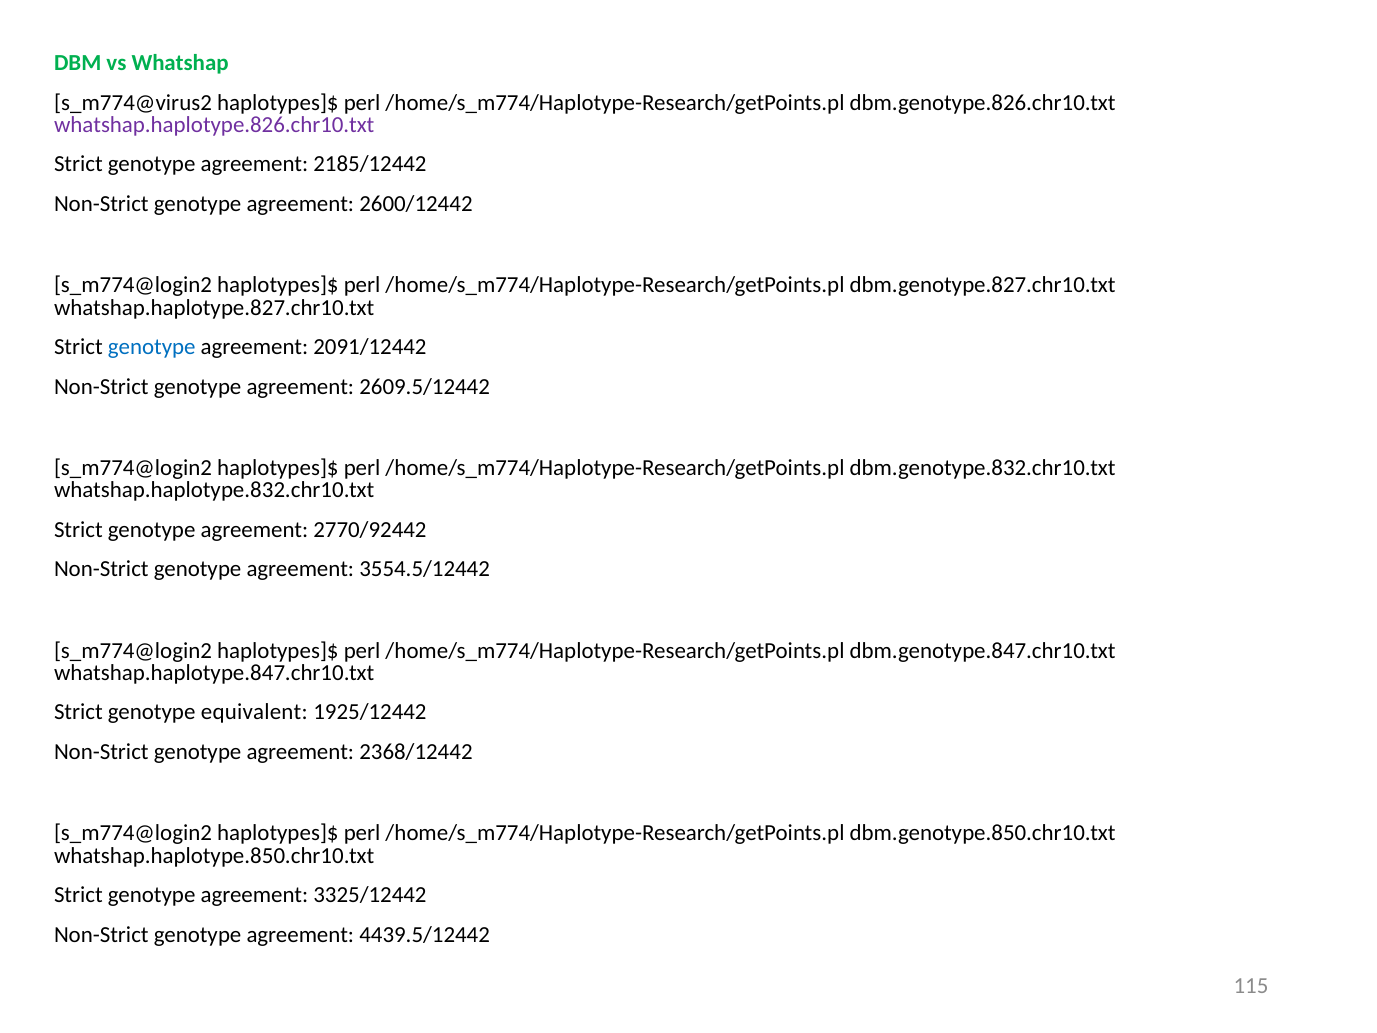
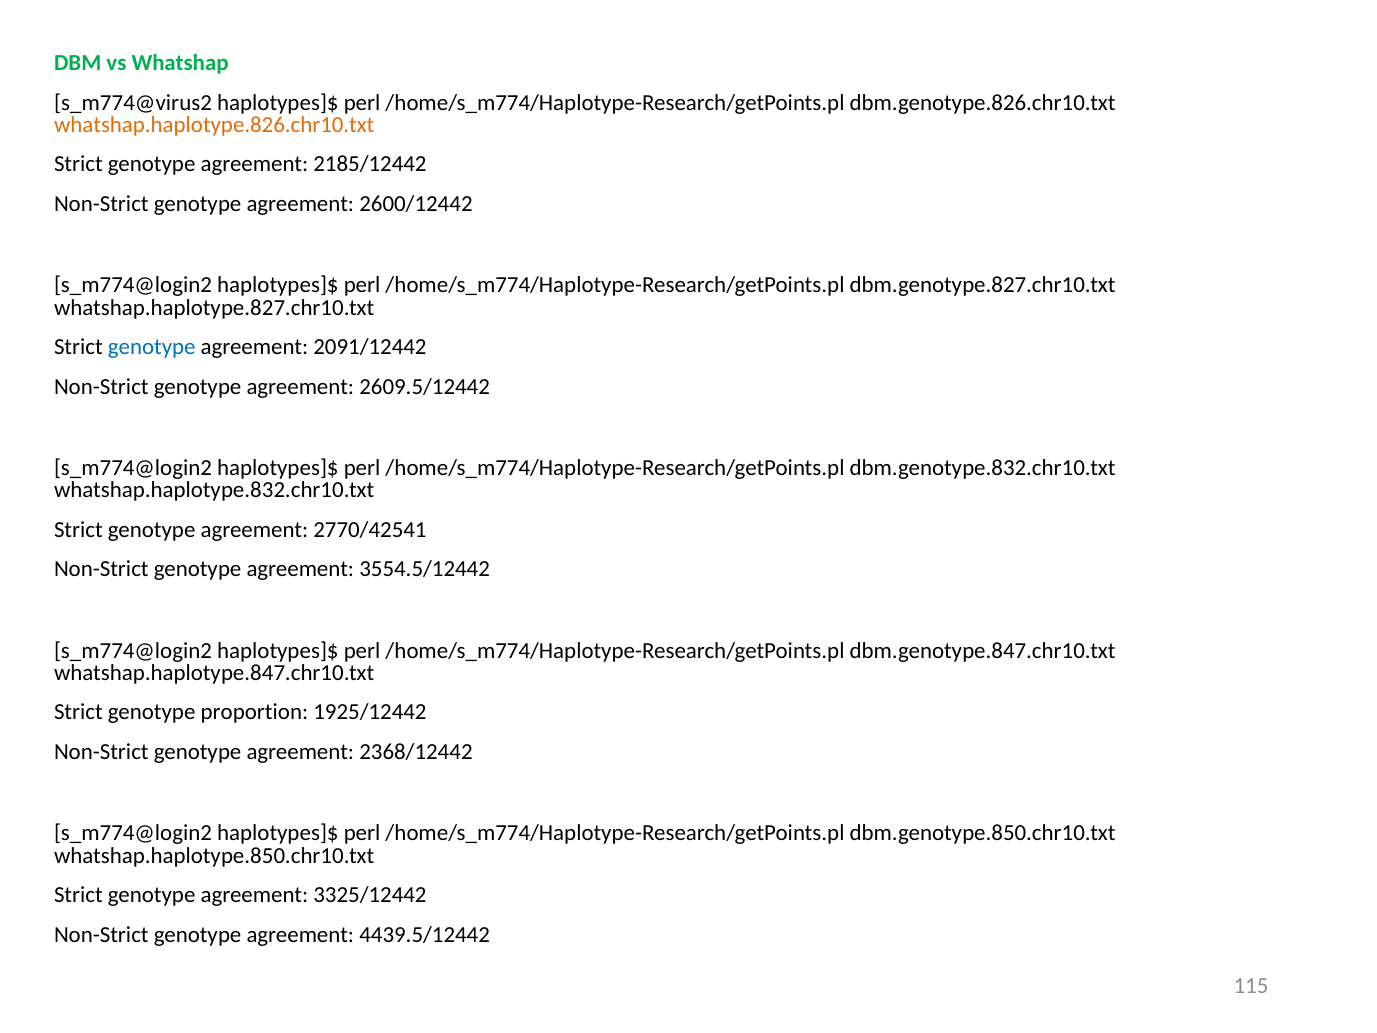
whatshap.haplotype.826.chr10.txt colour: purple -> orange (214, 125)
2770/92442: 2770/92442 -> 2770/42541 (370, 530)
equivalent: equivalent -> proportion (254, 712)
